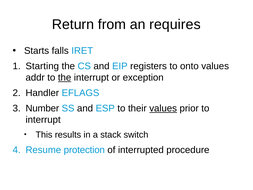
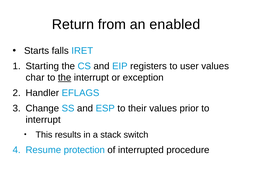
requires: requires -> enabled (175, 24)
onto: onto -> user (189, 66)
addr: addr -> char (35, 77)
Number: Number -> Change (42, 108)
values underline: present -> none (163, 108)
